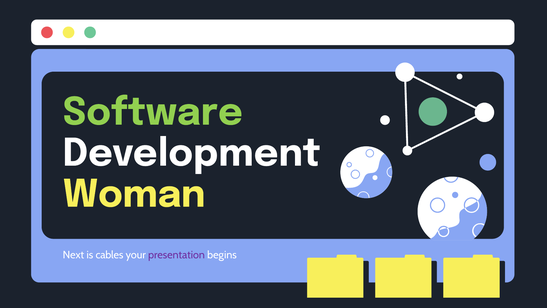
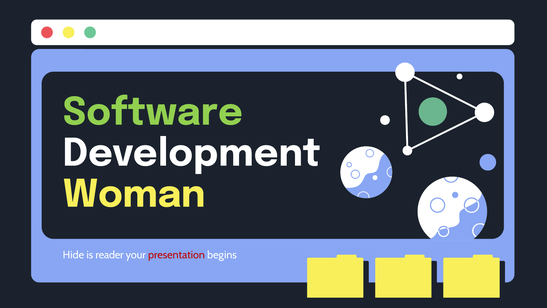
Next: Next -> Hide (73, 255)
cables: cables -> reader (109, 255)
presentation colour: purple -> red (176, 255)
